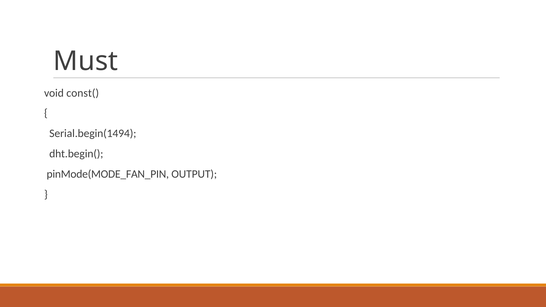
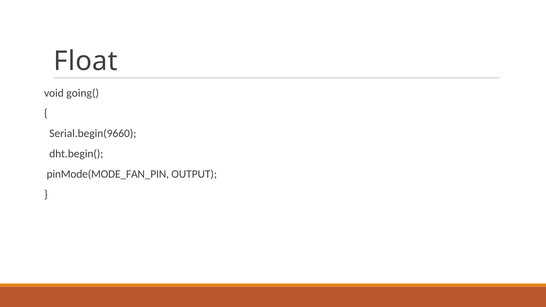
Must: Must -> Float (86, 61)
const(: const( -> going( (83, 93)
Serial.begin(1494: Serial.begin(1494 -> Serial.begin(9660 (93, 134)
